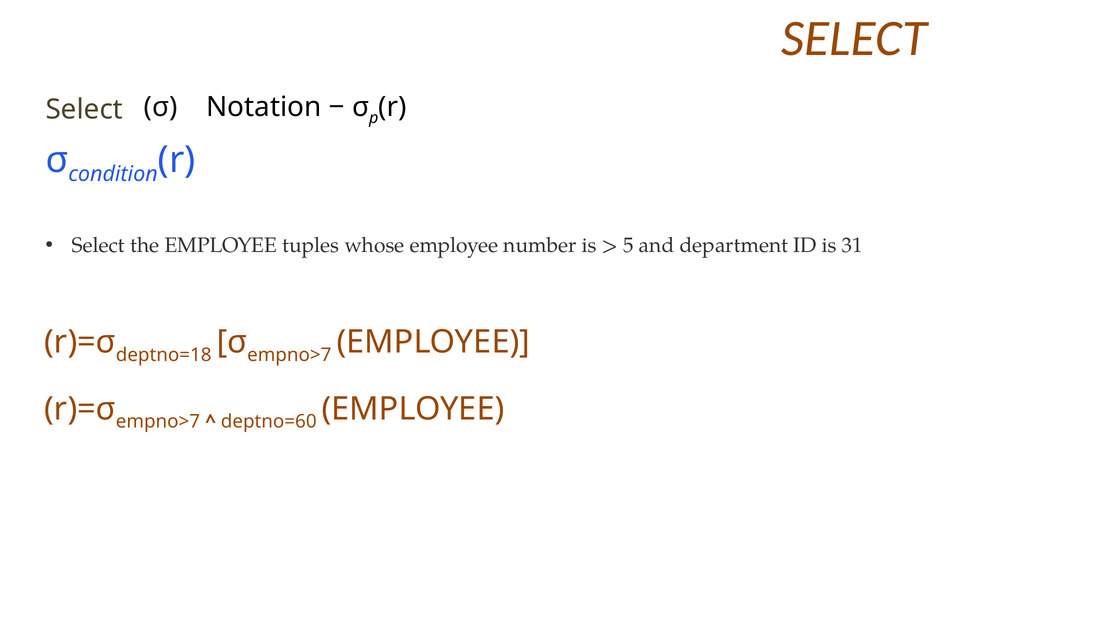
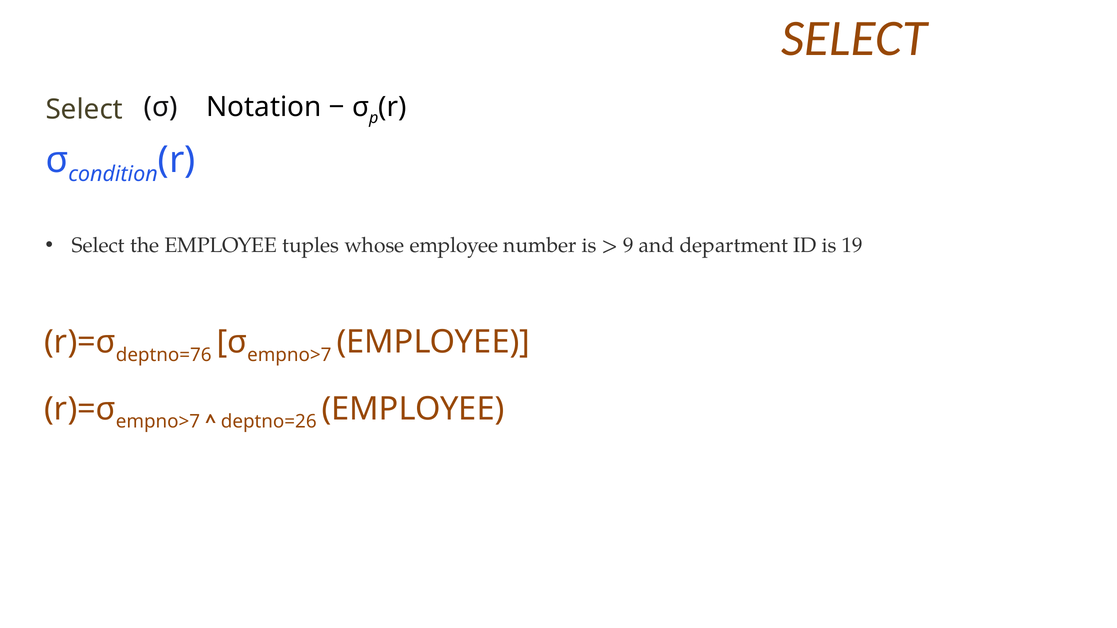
5: 5 -> 9 (628, 246)
31: 31 -> 19 (852, 246)
deptno=18: deptno=18 -> deptno=76 (164, 355)
deptno=60: deptno=60 -> deptno=26 (269, 422)
